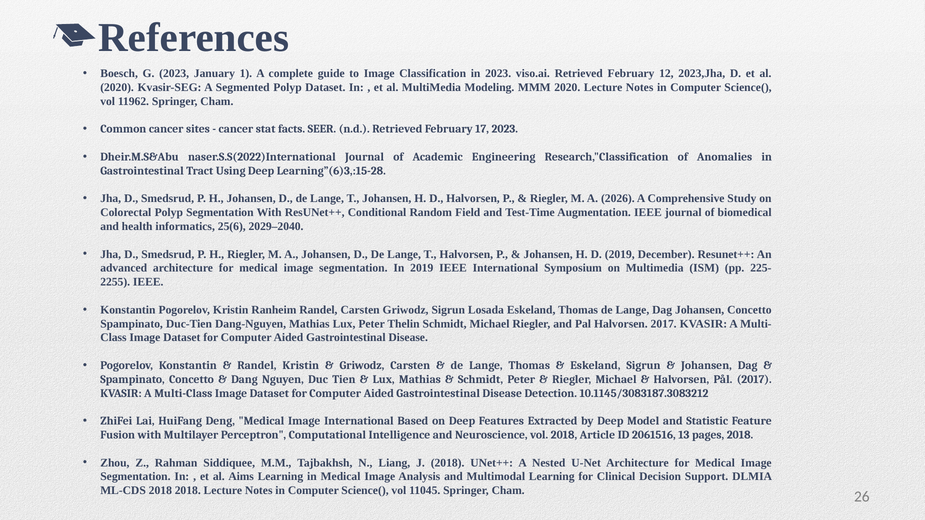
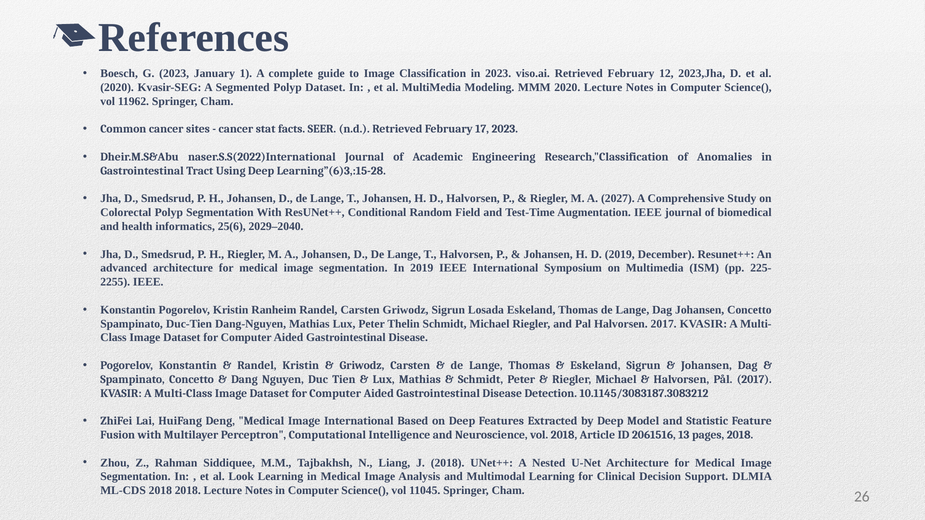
2026: 2026 -> 2027 (618, 199)
Aims: Aims -> Look (241, 477)
